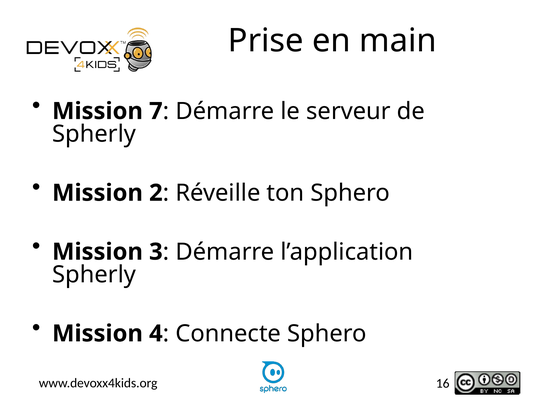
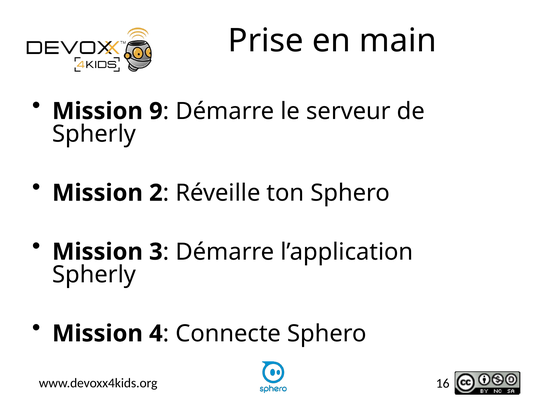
7: 7 -> 9 (156, 111)
